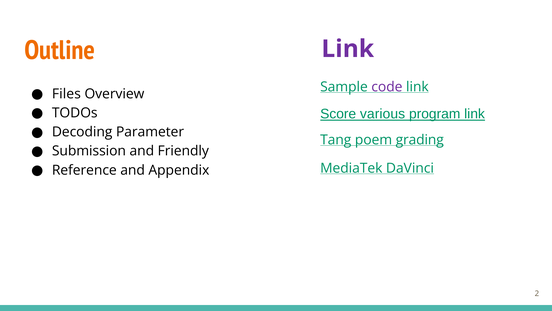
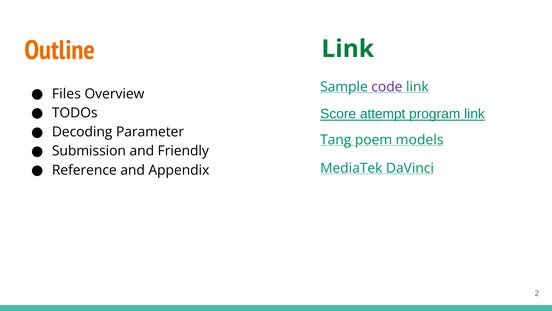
Link colour: purple -> green (348, 49)
various: various -> attempt (383, 114)
grading: grading -> models (420, 140)
